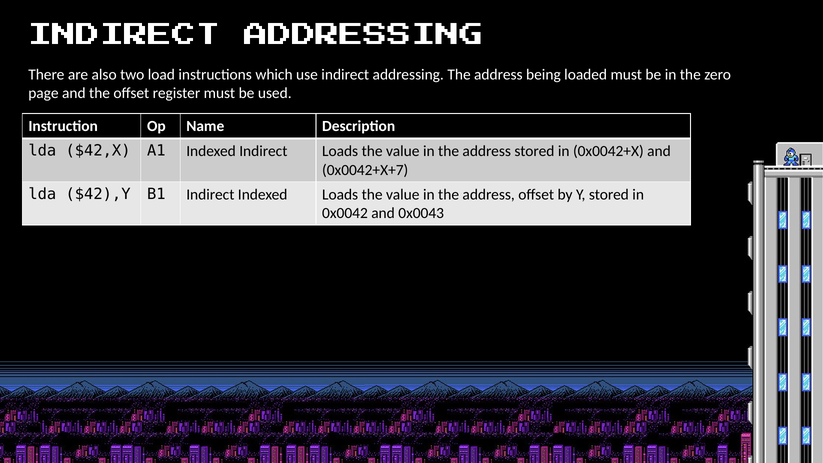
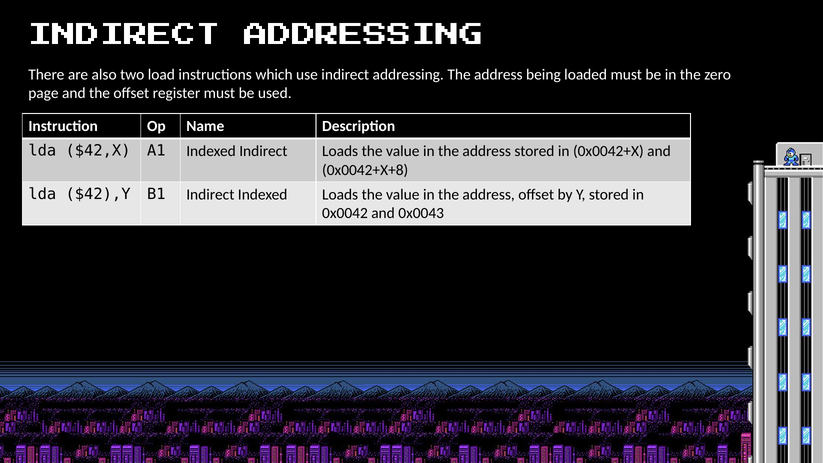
0x0042+X+7: 0x0042+X+7 -> 0x0042+X+8 (365, 170)
